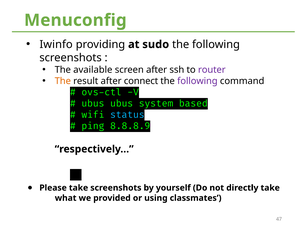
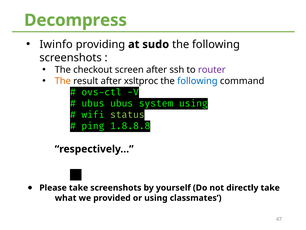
Menuconfig: Menuconfig -> Decompress (76, 20)
available: available -> checkout (93, 70)
connect: connect -> xsltproc (141, 81)
following colour: purple -> blue (197, 81)
system based: based -> using (193, 103)
status colour: light blue -> light green (127, 115)
8.8.8.9: 8.8.8.9 -> 1.8.8.8 (130, 126)
